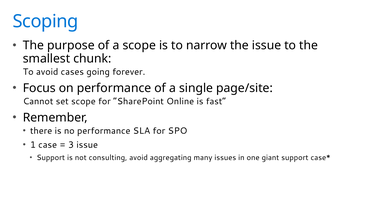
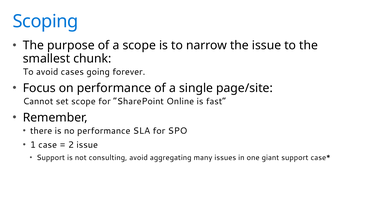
3: 3 -> 2 (71, 145)
